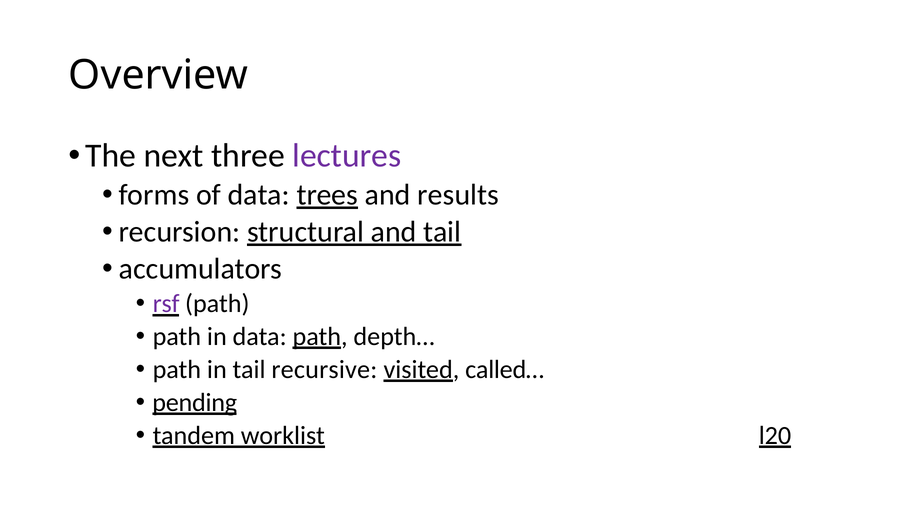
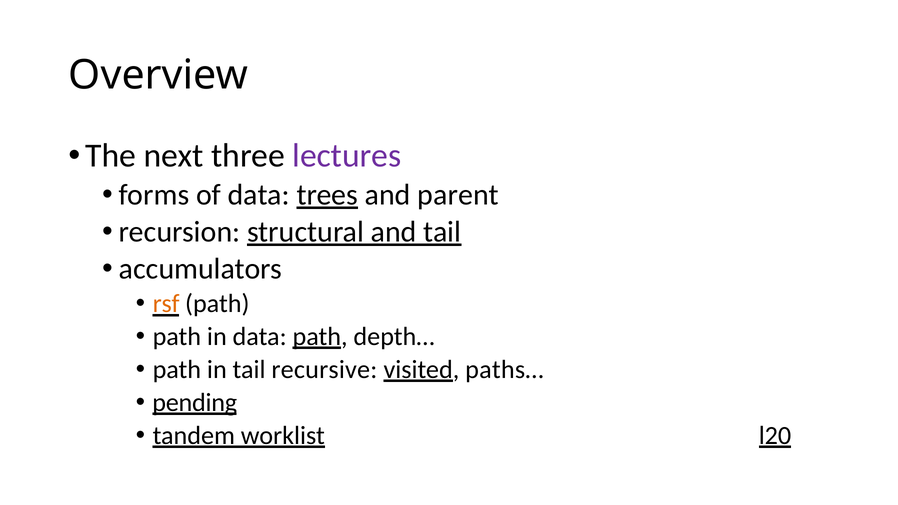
results: results -> parent (458, 195)
rsf colour: purple -> orange (166, 304)
called…: called… -> paths… (504, 370)
